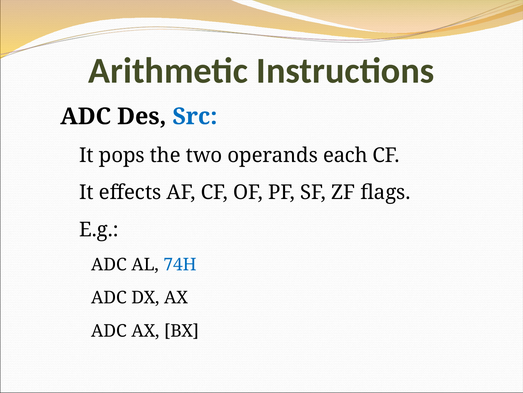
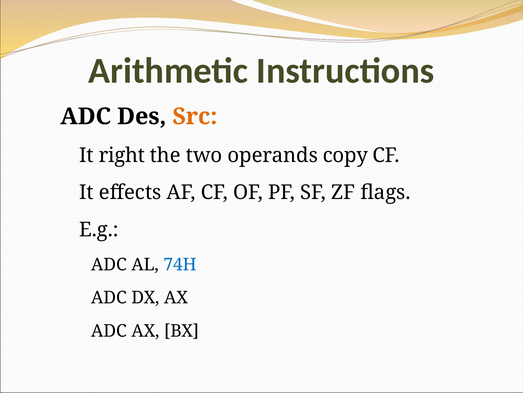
Src colour: blue -> orange (195, 116)
pops: pops -> right (122, 155)
each: each -> copy (345, 155)
